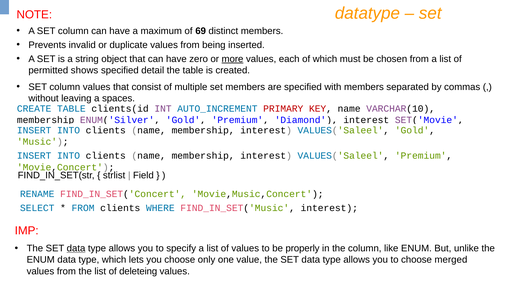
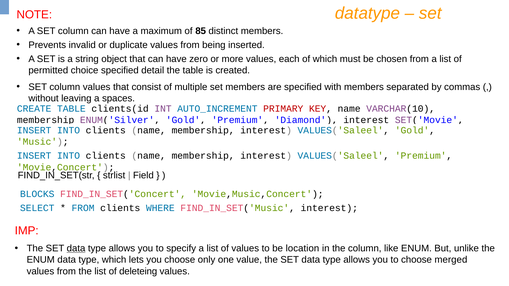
69: 69 -> 85 (201, 31)
more underline: present -> none (233, 59)
shows: shows -> choice (85, 70)
RENAME: RENAME -> BLOCKS (37, 194)
properly: properly -> location (302, 249)
